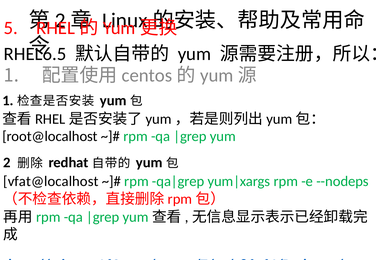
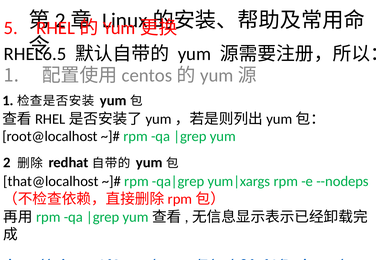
vfat@localhost: vfat@localhost -> that@localhost (51, 182)
